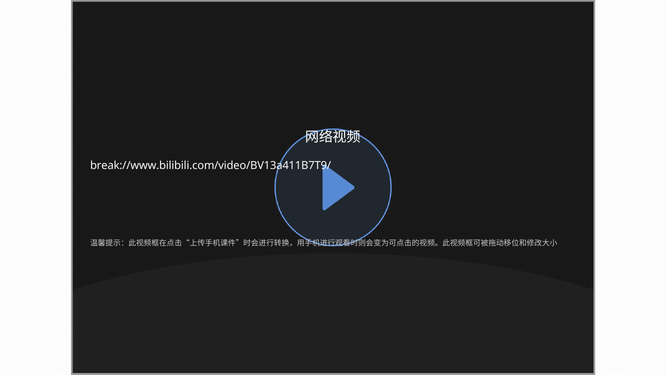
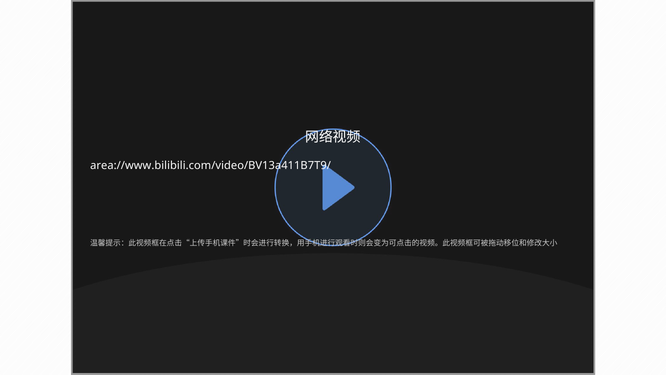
break://www.bilibili.com/video/BV13a411B7T9/: break://www.bilibili.com/video/BV13a411B7T9/ -> area://www.bilibili.com/video/BV13a411B7T9/ (211, 165)
